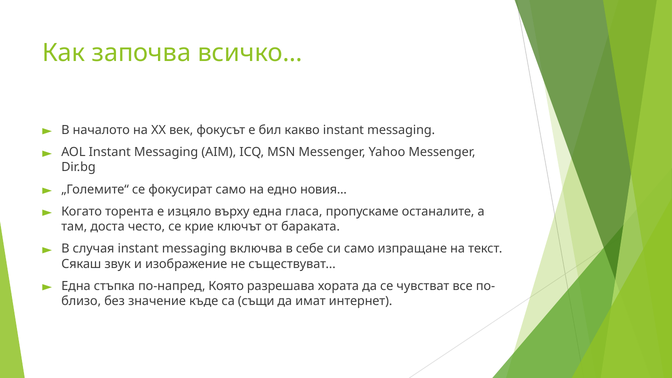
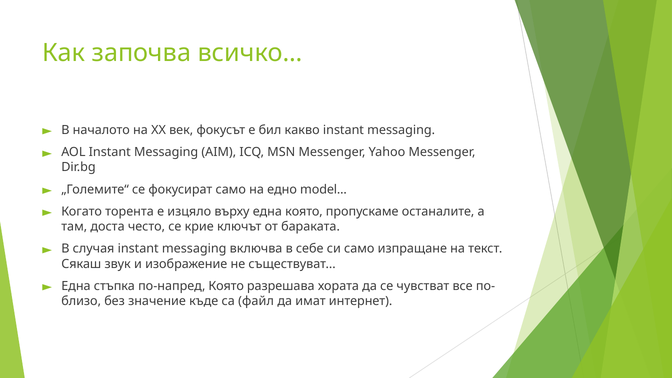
новия: новия -> model (323, 189)
една гласа: гласа -> която (304, 212)
същи: същи -> файл (256, 301)
